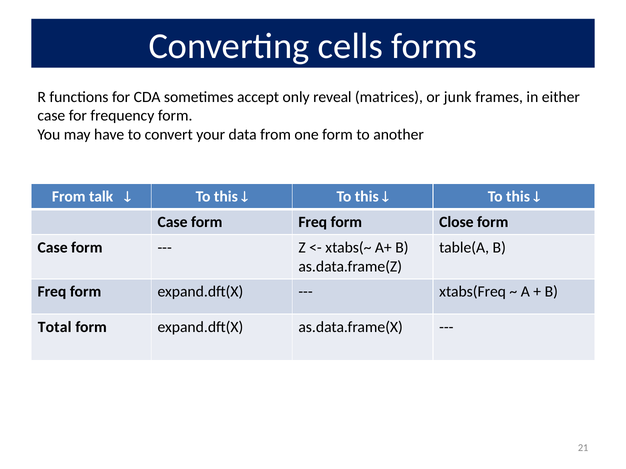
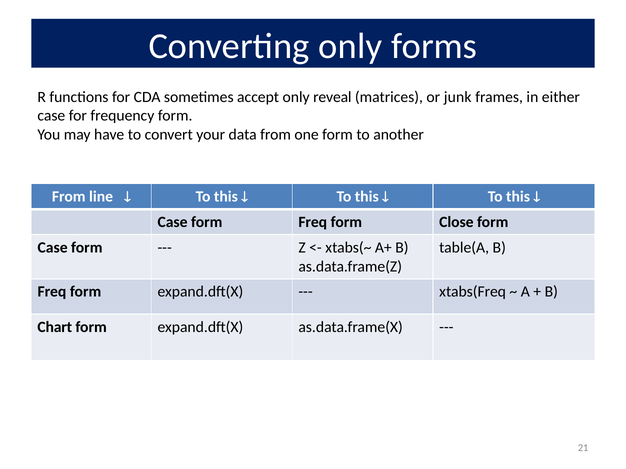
Converting cells: cells -> only (350, 46)
talk: talk -> line (101, 197)
Total: Total -> Chart (55, 327)
